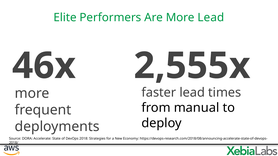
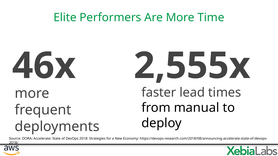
More Lead: Lead -> Time (211, 17)
